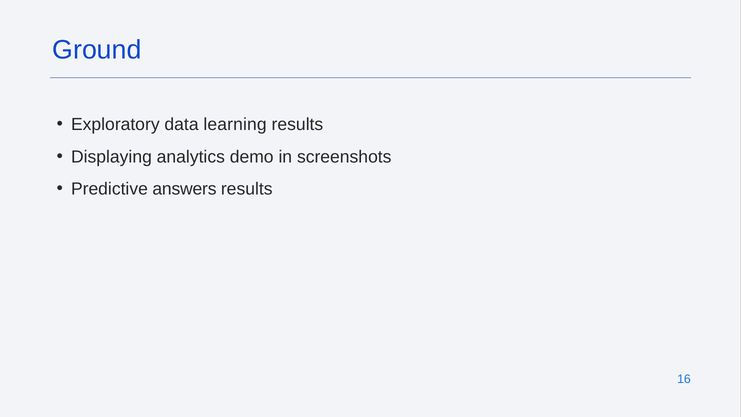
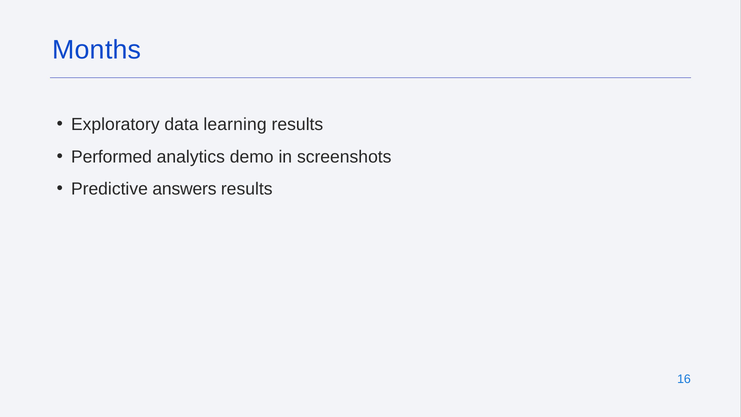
Ground: Ground -> Months (97, 50)
Displaying: Displaying -> Performed (112, 157)
